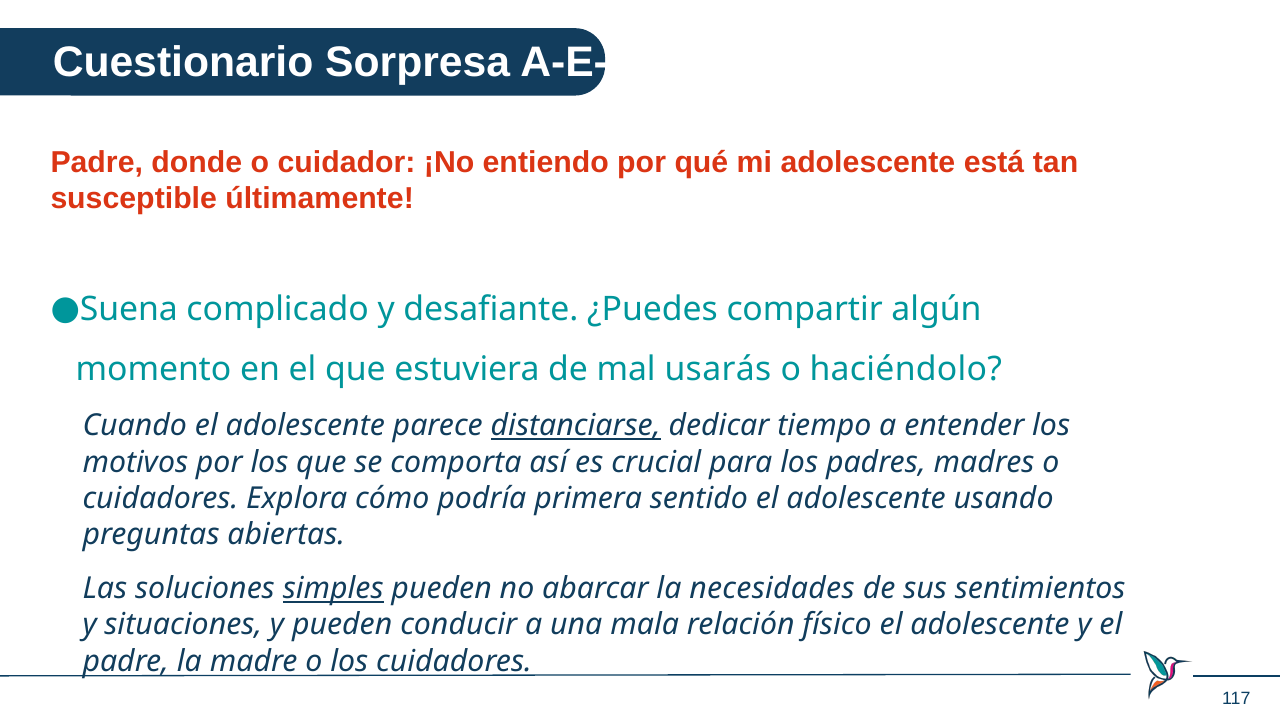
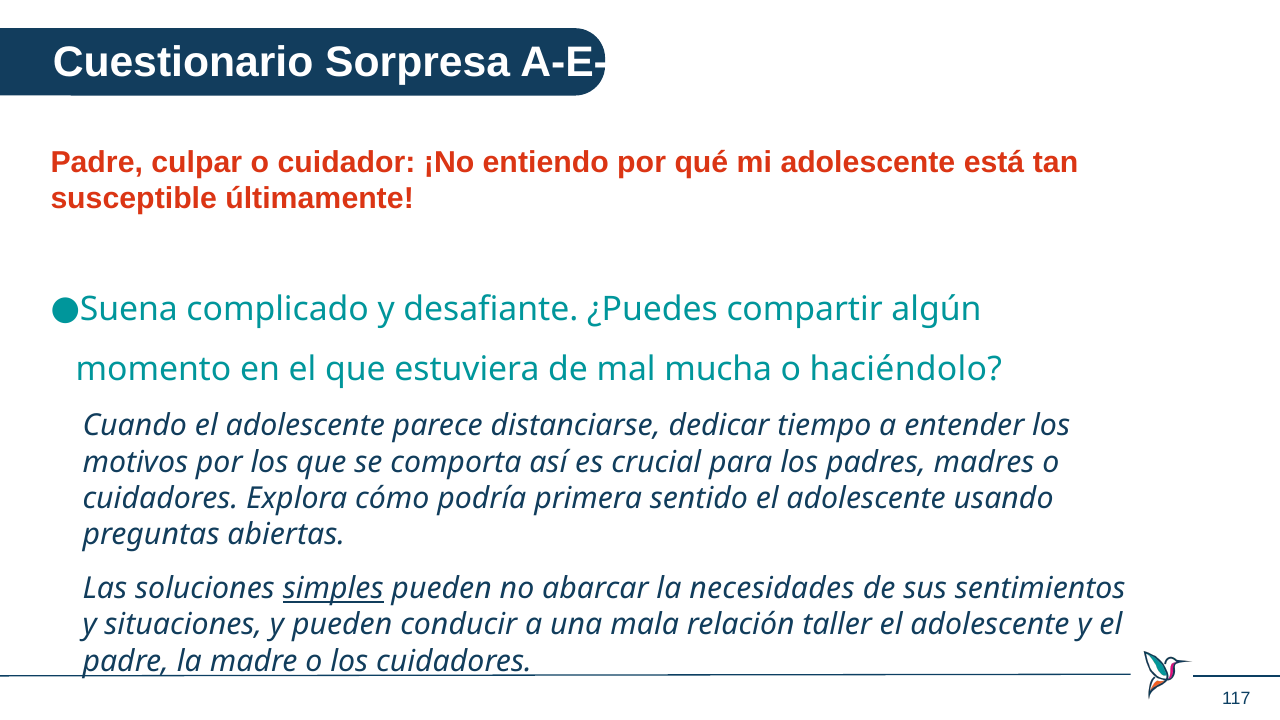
donde: donde -> culpar (197, 163)
usarás: usarás -> mucha (718, 370)
distanciarse underline: present -> none (576, 426)
físico: físico -> taller (837, 625)
